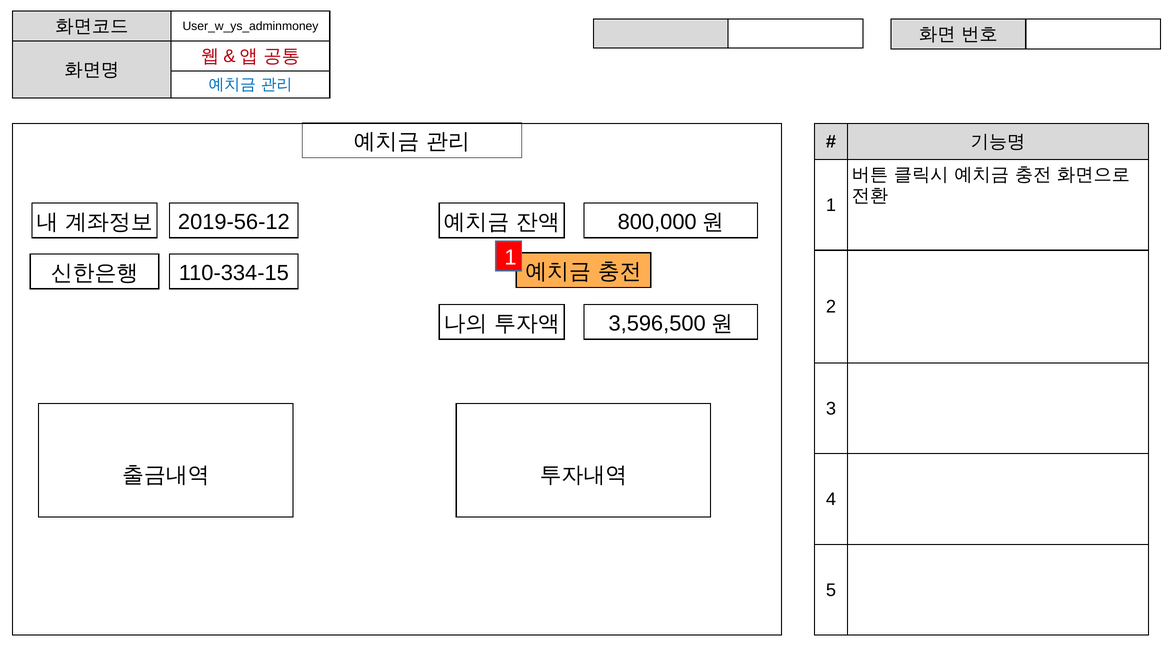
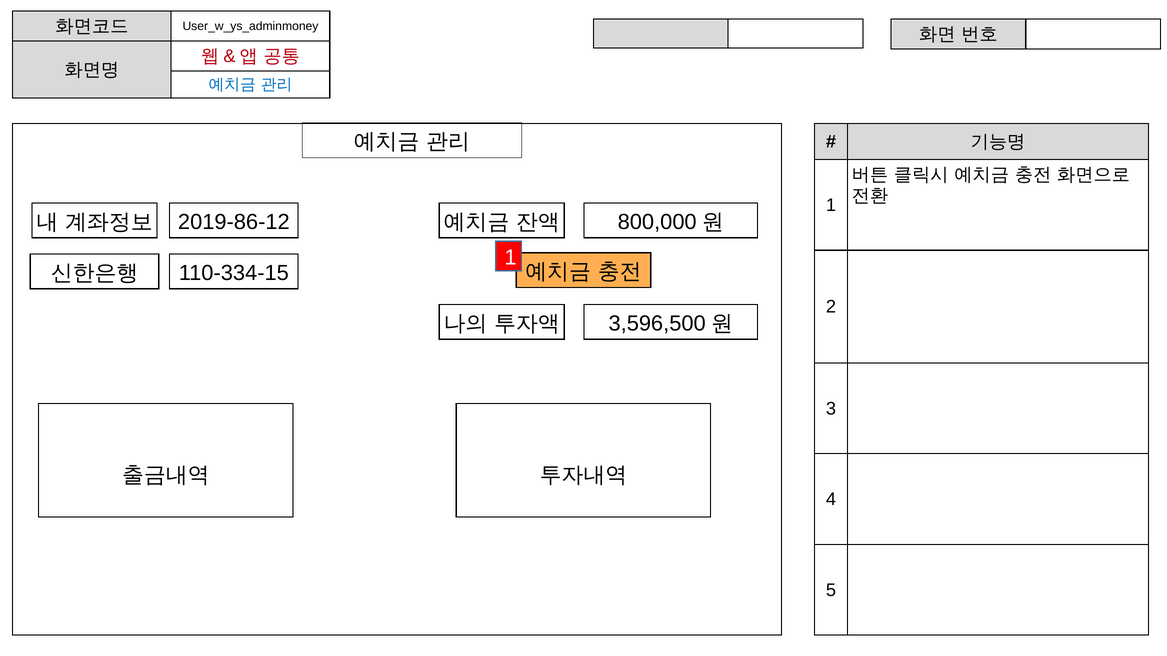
2019-56-12: 2019-56-12 -> 2019-86-12 (234, 222)
